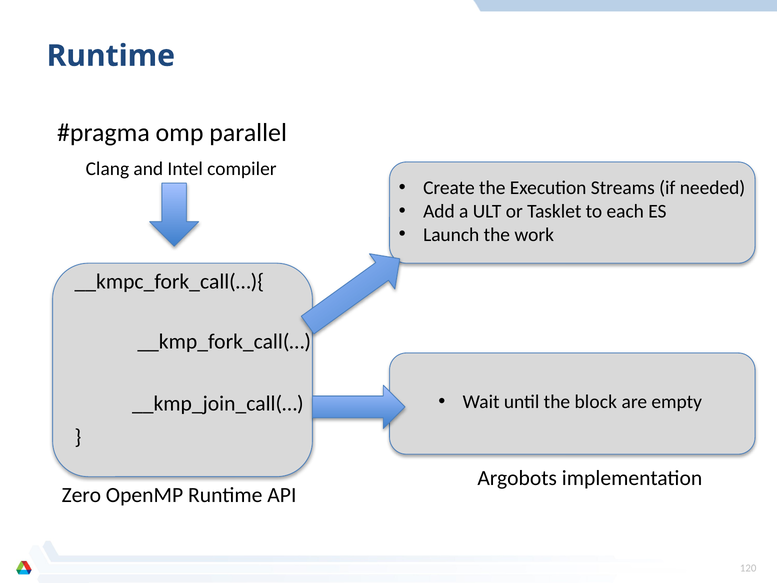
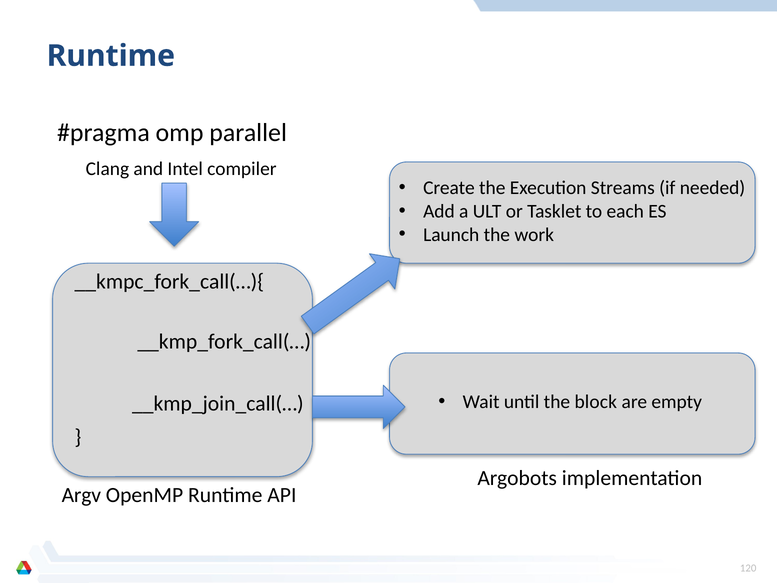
Zero: Zero -> Argv (81, 495)
